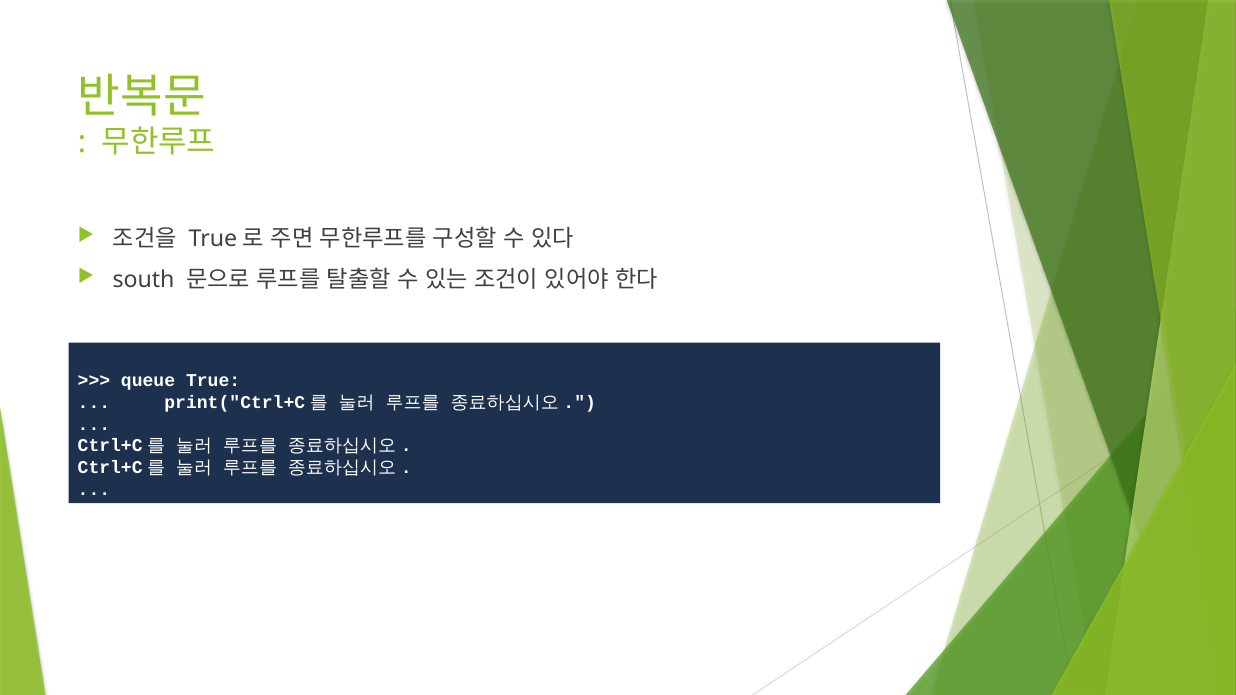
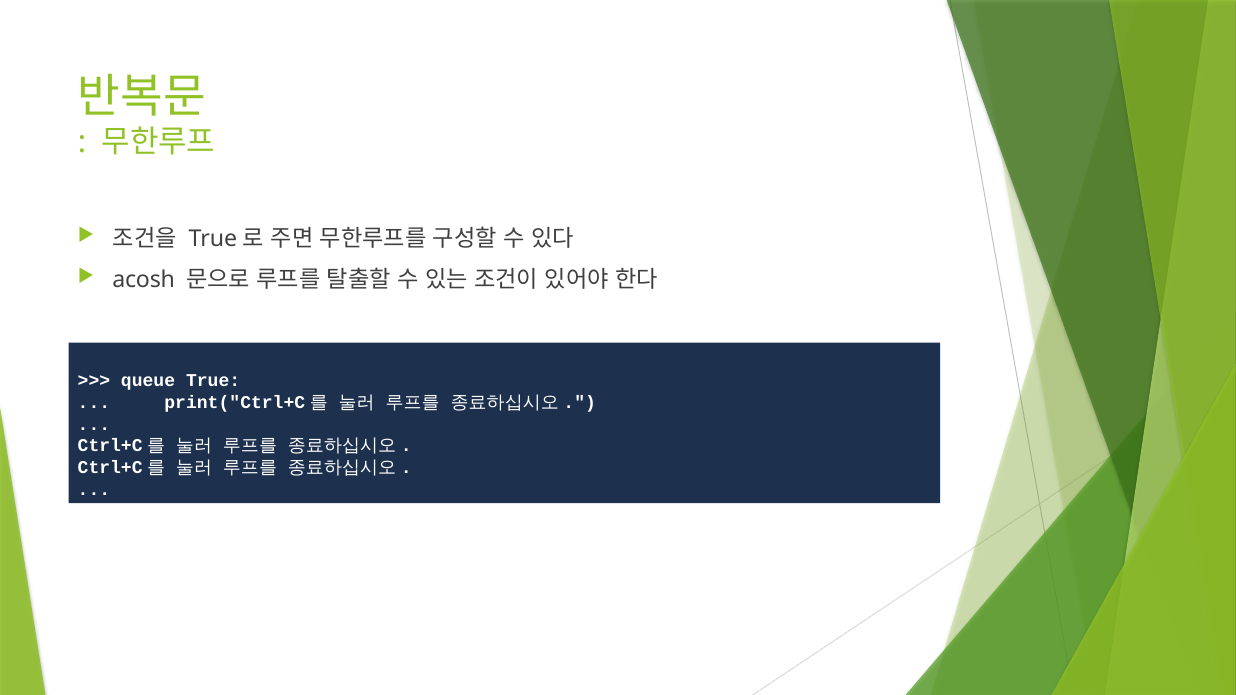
south: south -> acosh (144, 280)
